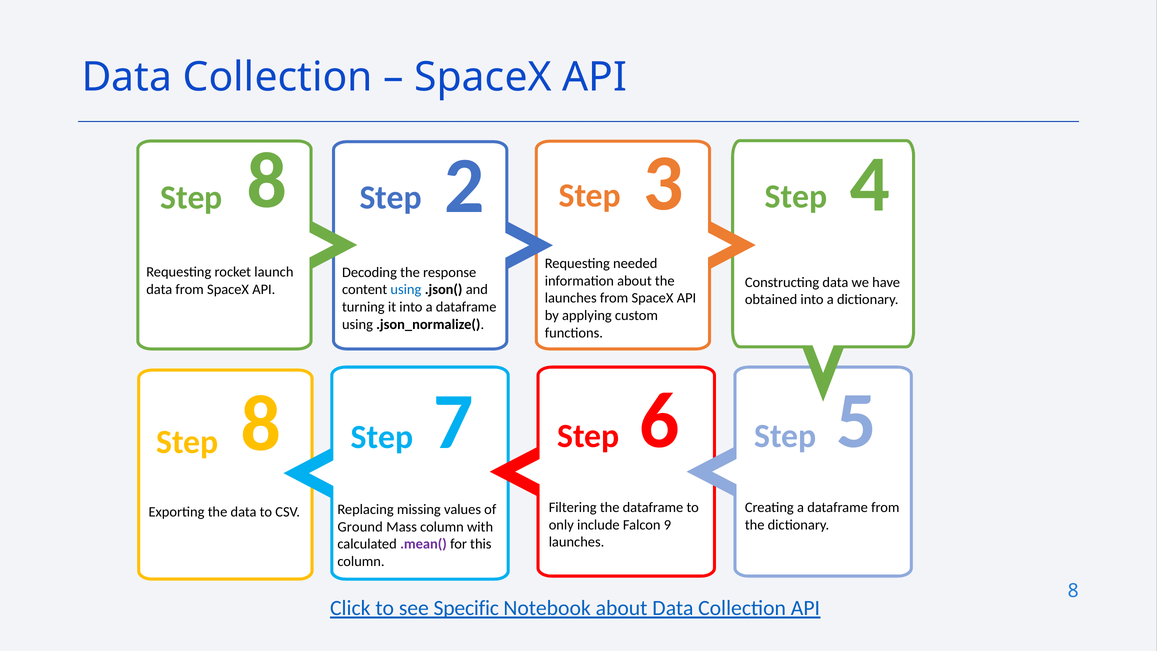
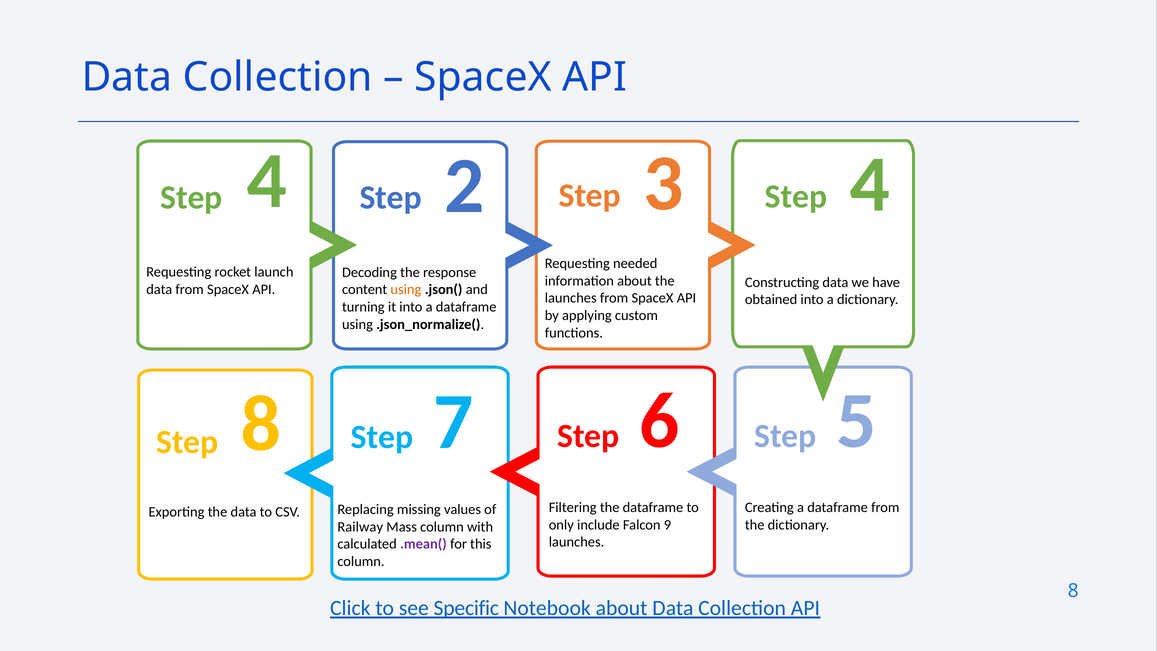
8: 8 -> 4 (267, 181)
using colour: blue -> orange (406, 290)
Ground: Ground -> Railway (360, 527)
